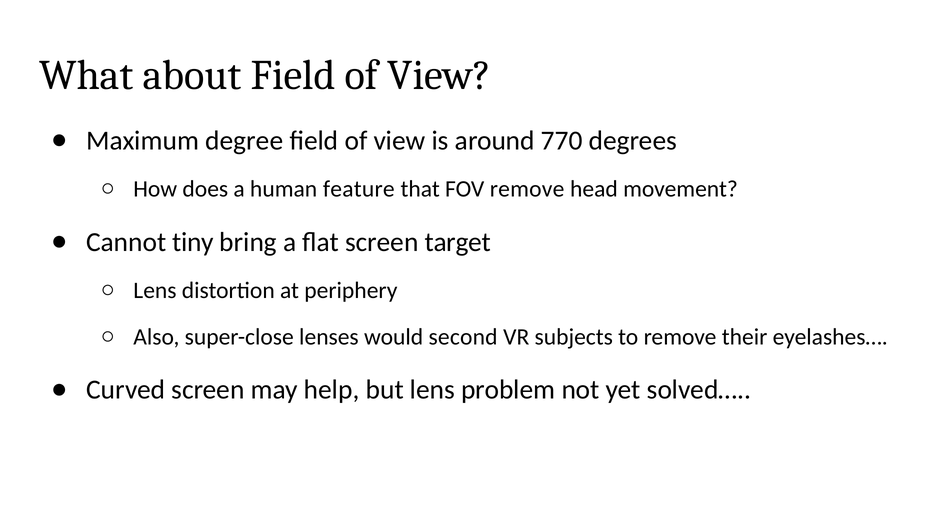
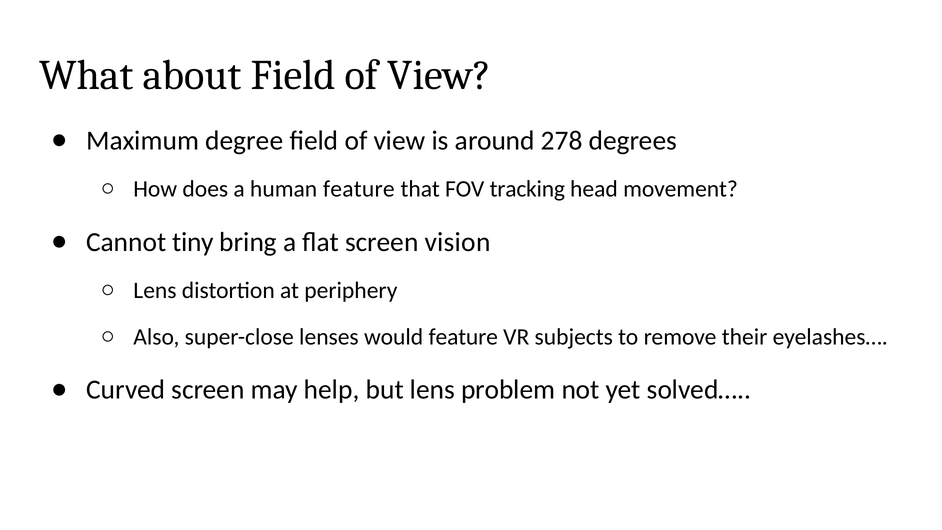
770: 770 -> 278 (562, 140)
FOV remove: remove -> tracking (527, 189)
target: target -> vision (458, 242)
would second: second -> feature (463, 337)
